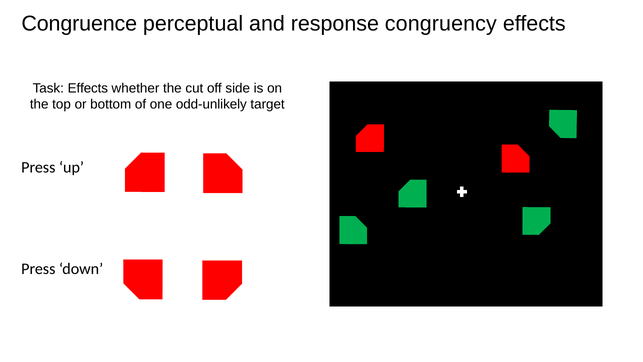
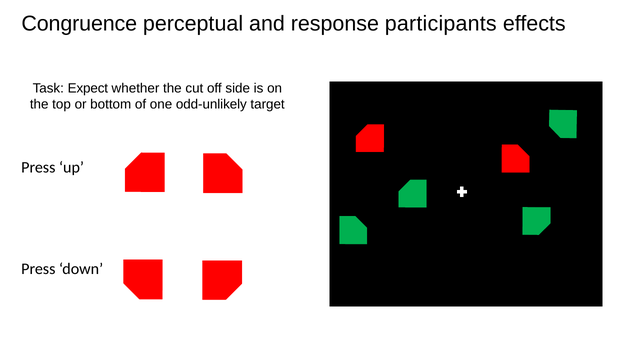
congruency: congruency -> participants (441, 24)
Task Effects: Effects -> Expect (88, 88)
